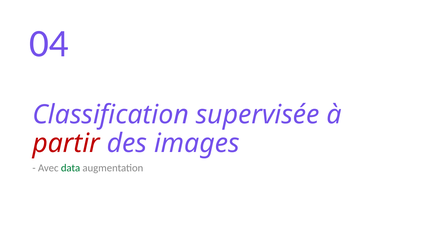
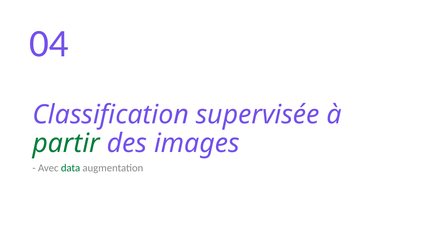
partir colour: red -> green (66, 144)
